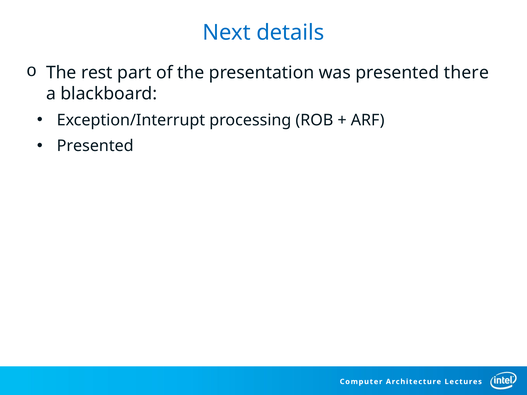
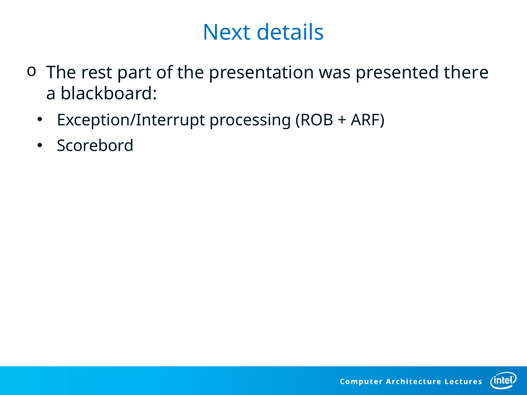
Presented: Presented -> Scorebord (95, 146)
